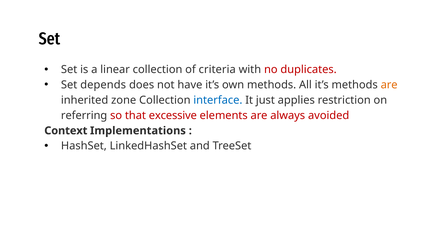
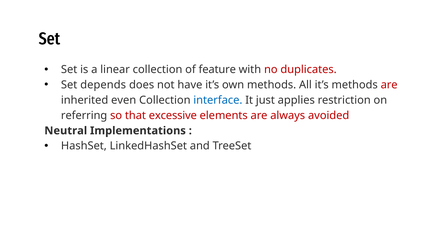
criteria: criteria -> feature (217, 70)
are colour: orange -> red (389, 85)
zone: zone -> even (124, 100)
Context: Context -> Neutral (66, 131)
